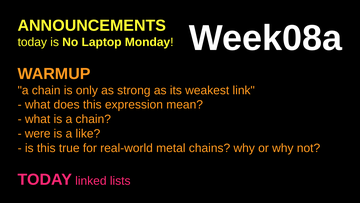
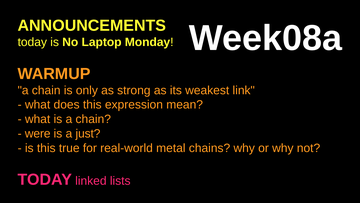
like: like -> just (88, 133)
